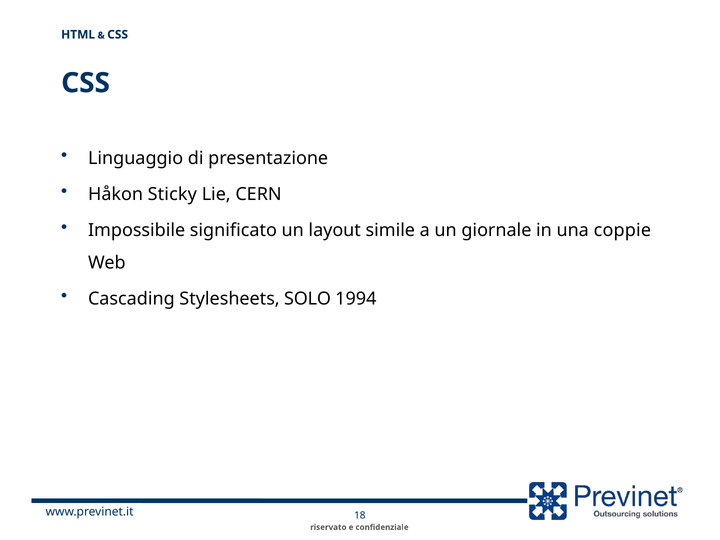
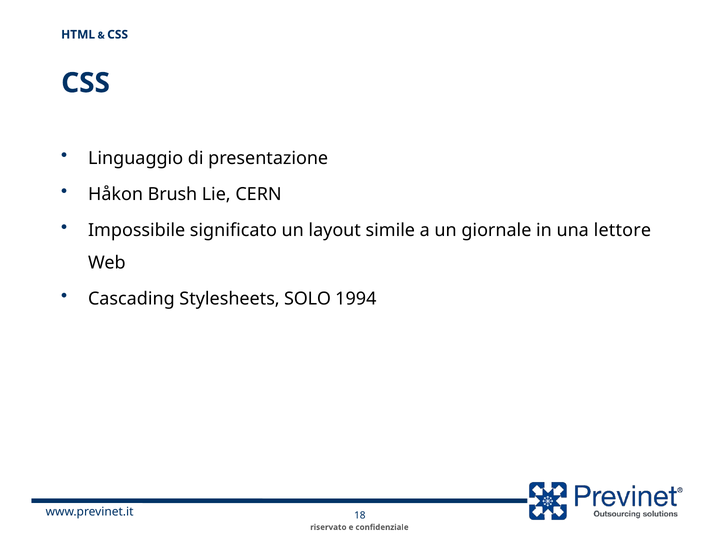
Sticky: Sticky -> Brush (172, 194)
coppie: coppie -> lettore (622, 230)
